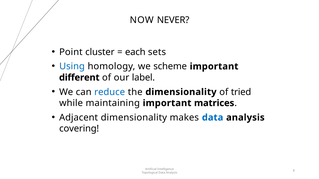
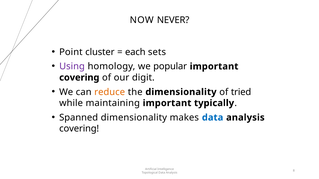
Using colour: blue -> purple (72, 67)
scheme: scheme -> popular (170, 67)
different: different -> covering (79, 78)
label: label -> digit (143, 78)
reduce colour: blue -> orange (110, 92)
matrices: matrices -> typically (214, 103)
Adjacent: Adjacent -> Spanned (79, 118)
